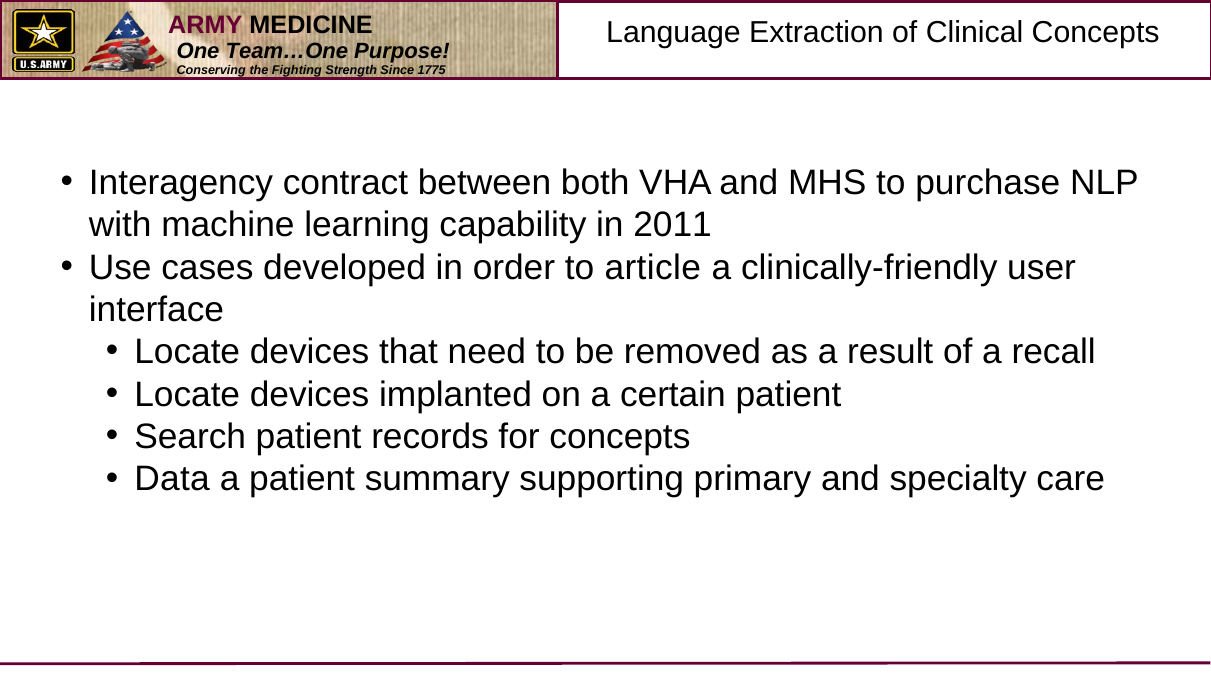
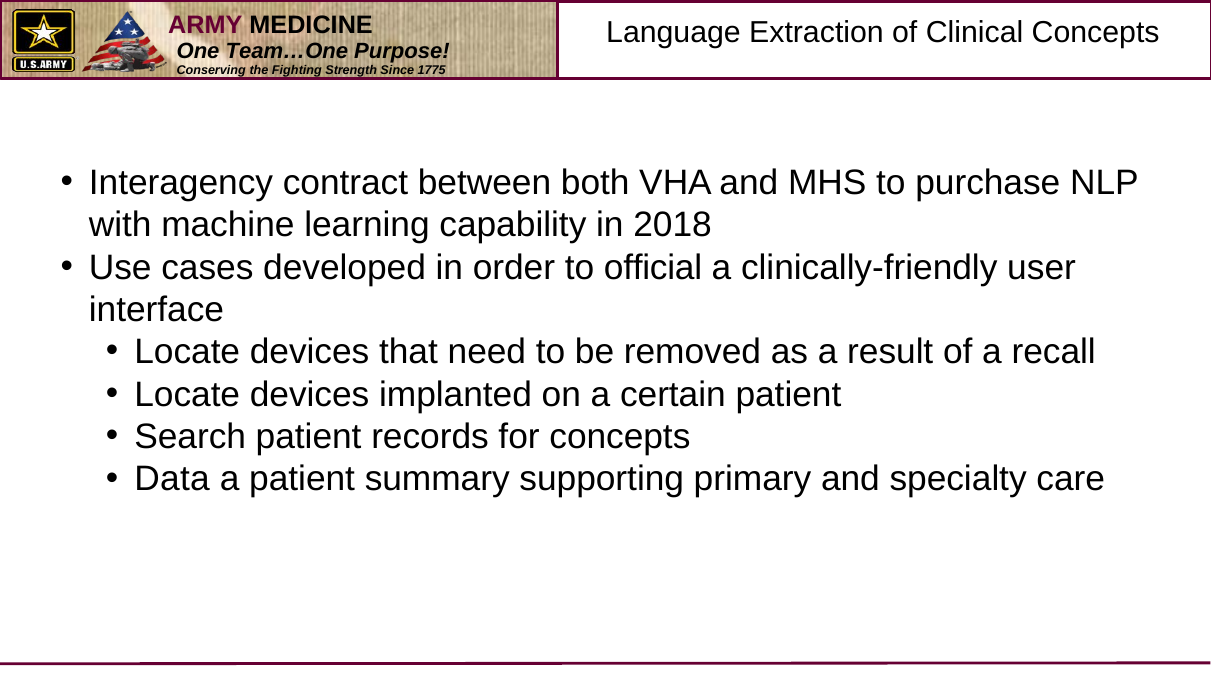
2011: 2011 -> 2018 (673, 225)
article: article -> official (653, 267)
